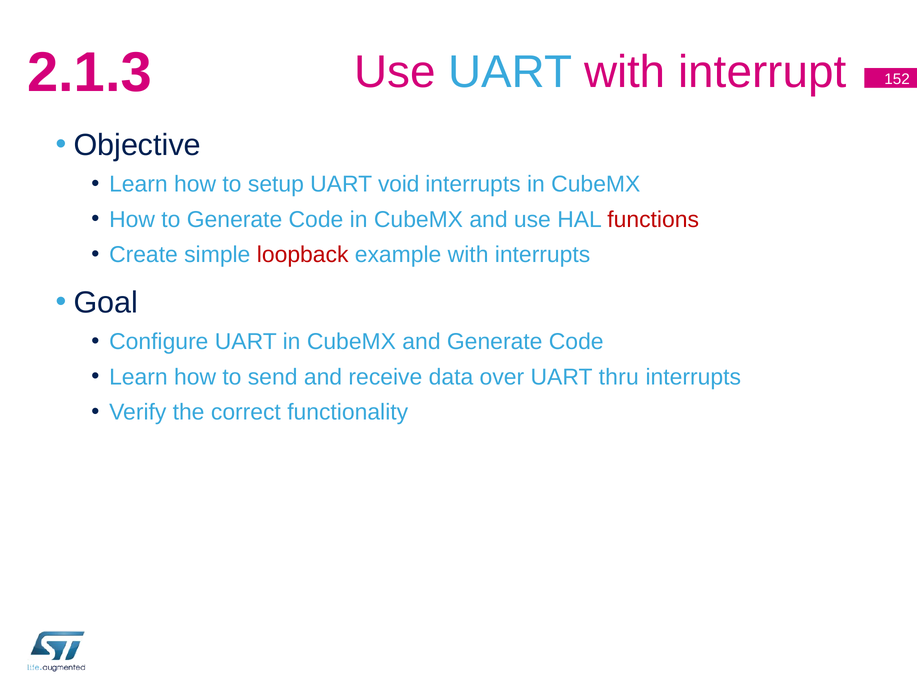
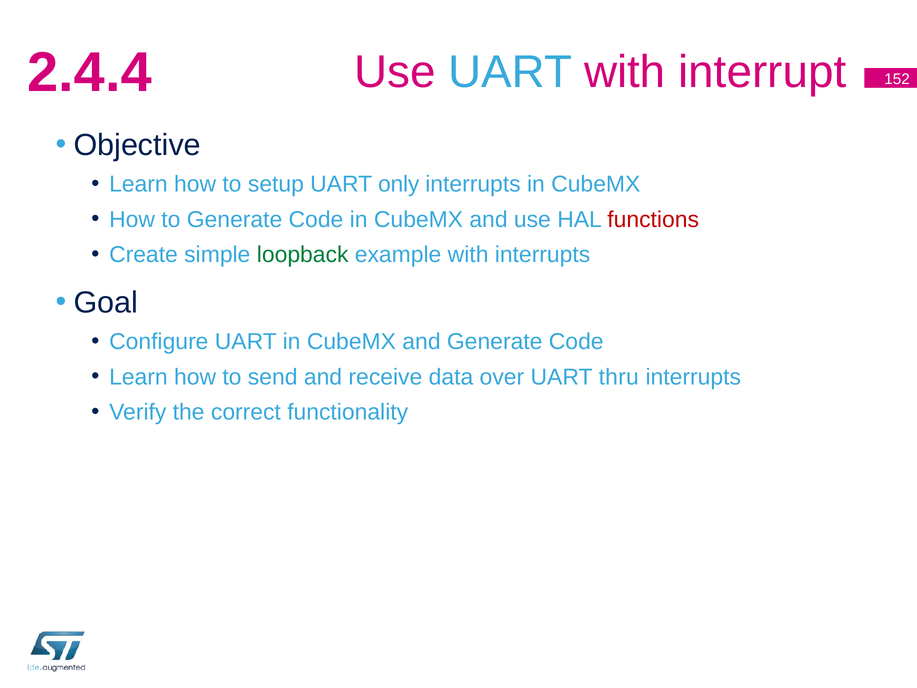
2.1.3: 2.1.3 -> 2.4.4 (89, 73)
void: void -> only (399, 184)
loopback colour: red -> green (303, 255)
